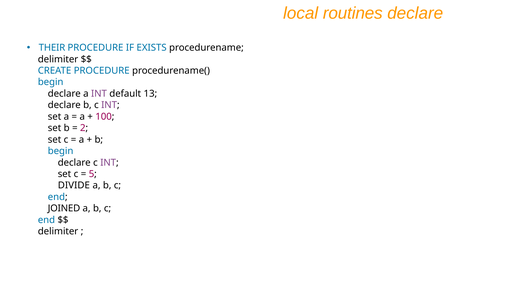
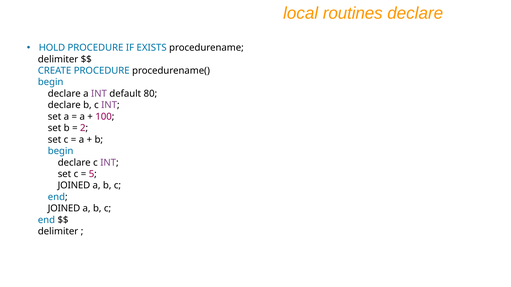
THEIR: THEIR -> HOLD (52, 48)
13: 13 -> 80 (150, 94)
DIVIDE: DIVIDE -> JOINED (74, 186)
